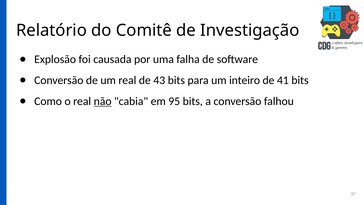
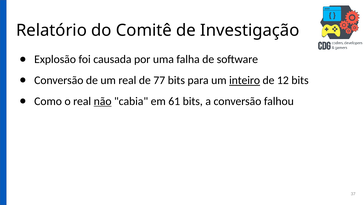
43: 43 -> 77 (159, 80)
inteiro underline: none -> present (245, 80)
41: 41 -> 12 (283, 80)
95: 95 -> 61 (174, 101)
